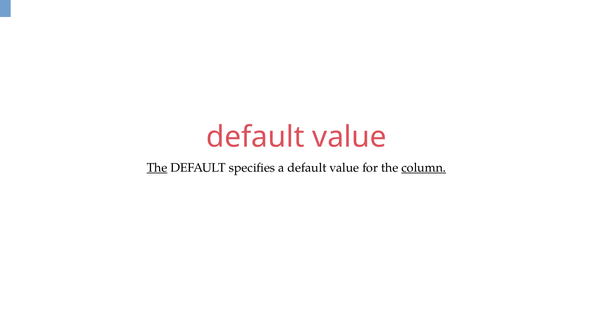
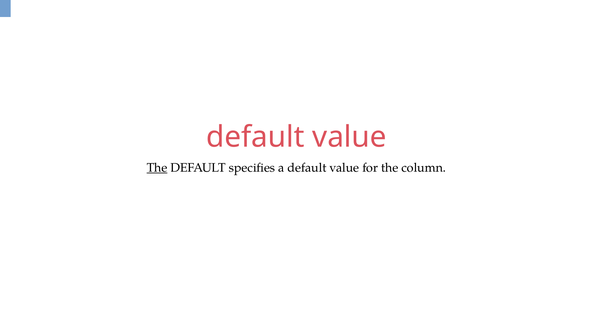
column underline: present -> none (424, 168)
